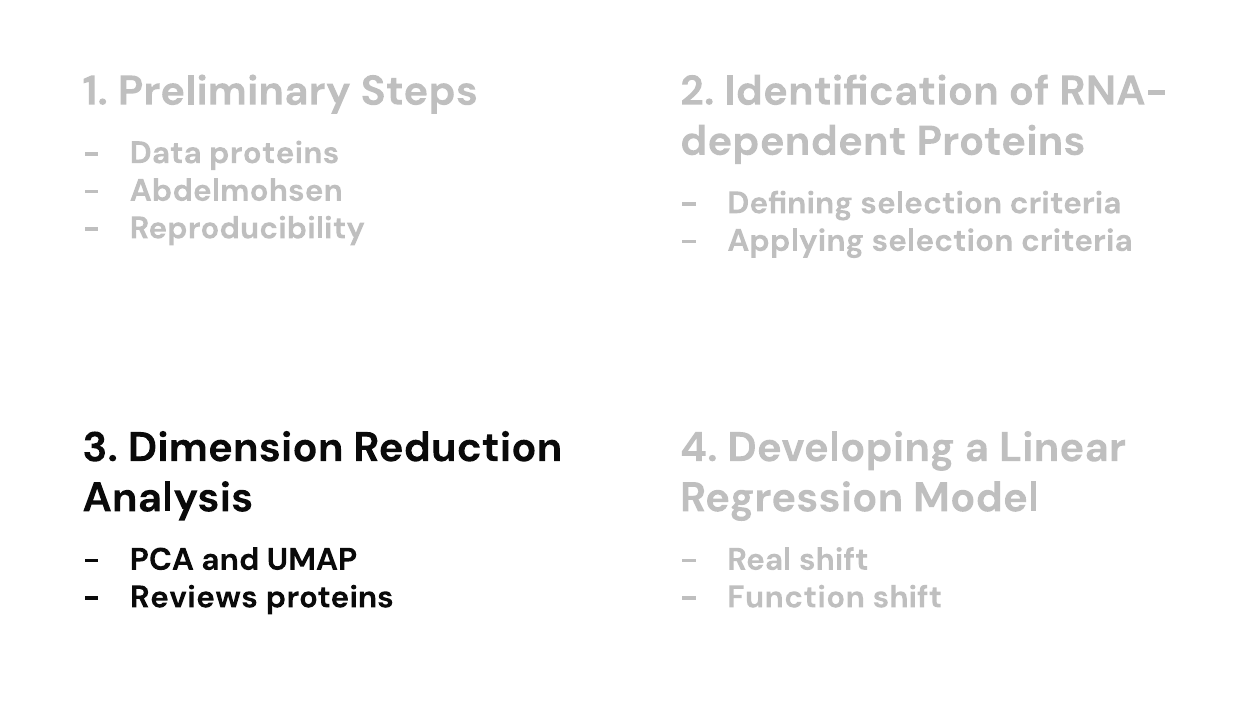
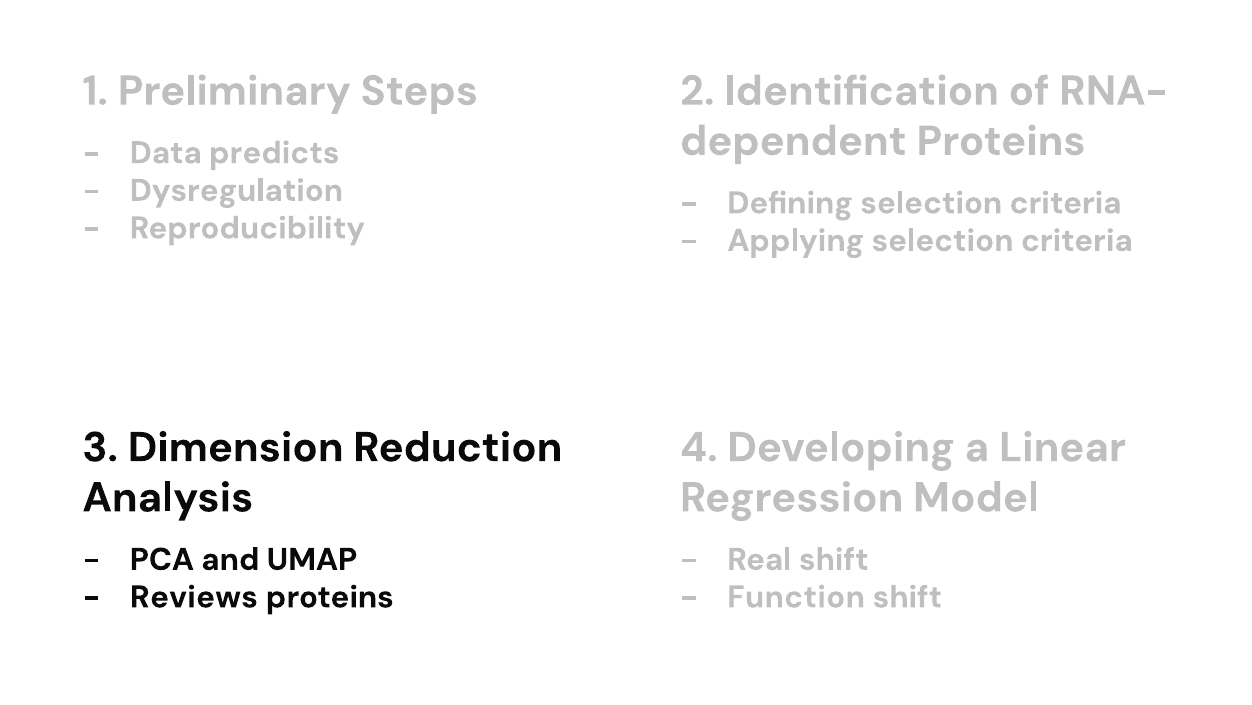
Data proteins: proteins -> predicts (274, 153)
Abdelmohsen: Abdelmohsen -> Dysregulation (236, 190)
